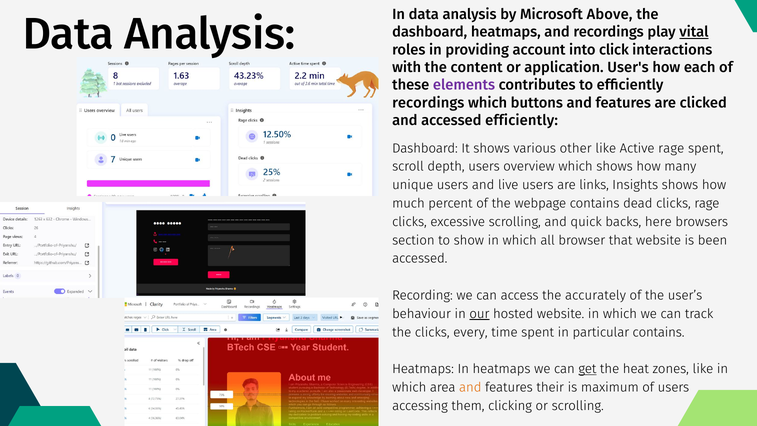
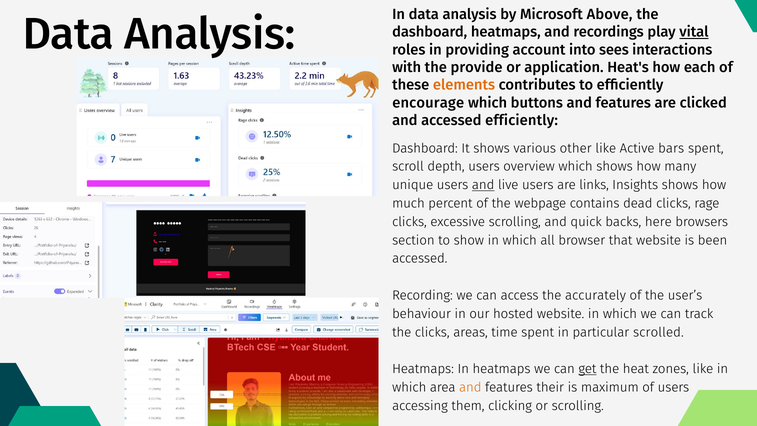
click: click -> sees (614, 50)
content: content -> provide (477, 67)
User's: User's -> Heat's (628, 67)
elements colour: purple -> orange (464, 85)
recordings: recordings -> encourage (428, 103)
Active rage: rage -> bars (671, 148)
and underline: none -> present (483, 185)
our underline: present -> none (479, 314)
every: every -> areas (471, 332)
particular contains: contains -> scrolled (658, 332)
